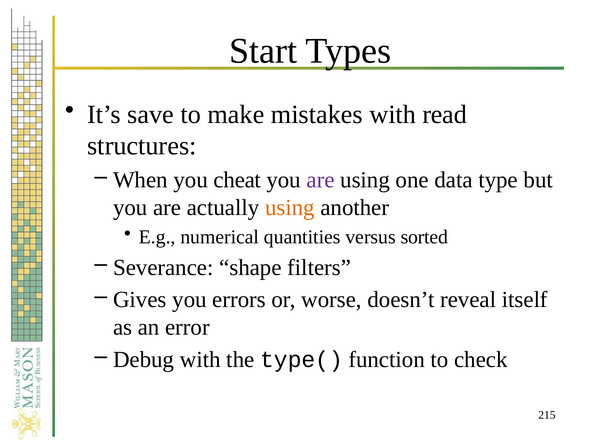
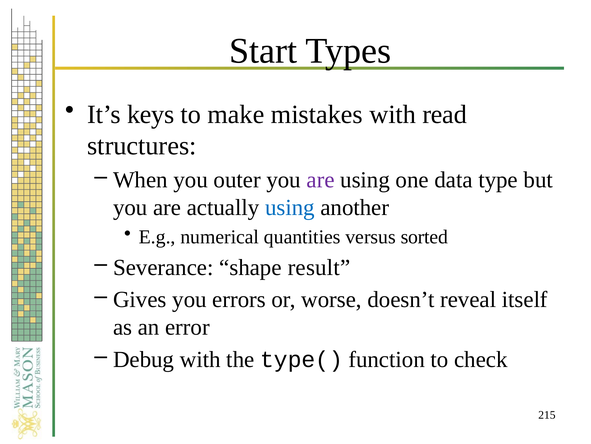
save: save -> keys (151, 114)
cheat: cheat -> outer (237, 180)
using colour: orange -> blue (290, 207)
filters: filters -> result (319, 267)
